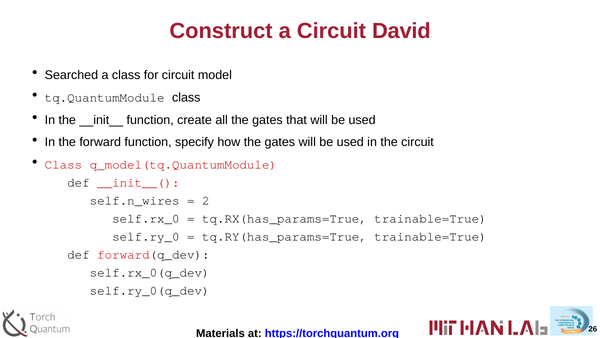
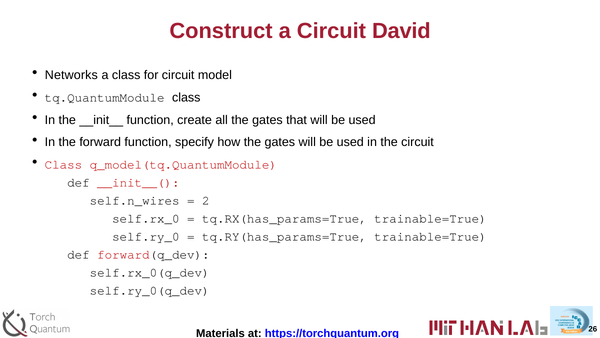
Searched: Searched -> Networks (71, 75)
